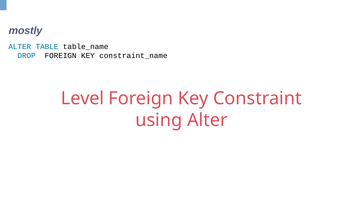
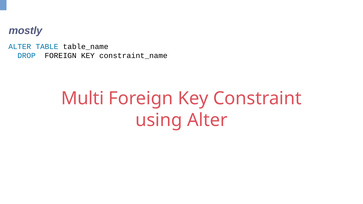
Level: Level -> Multi (83, 98)
